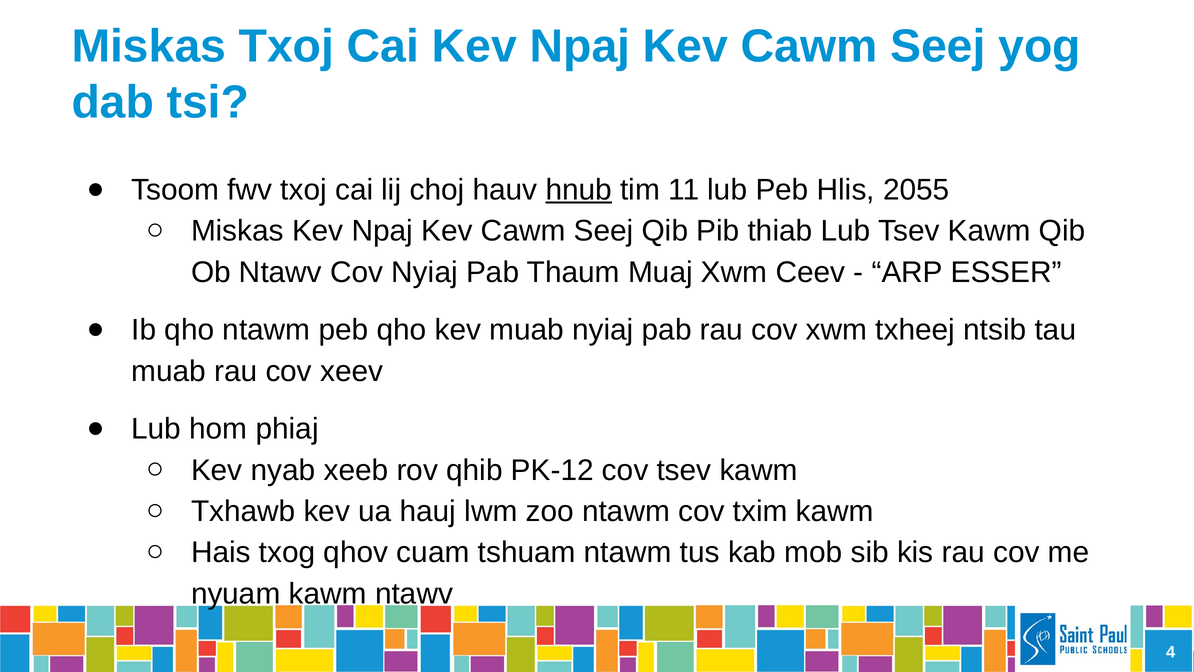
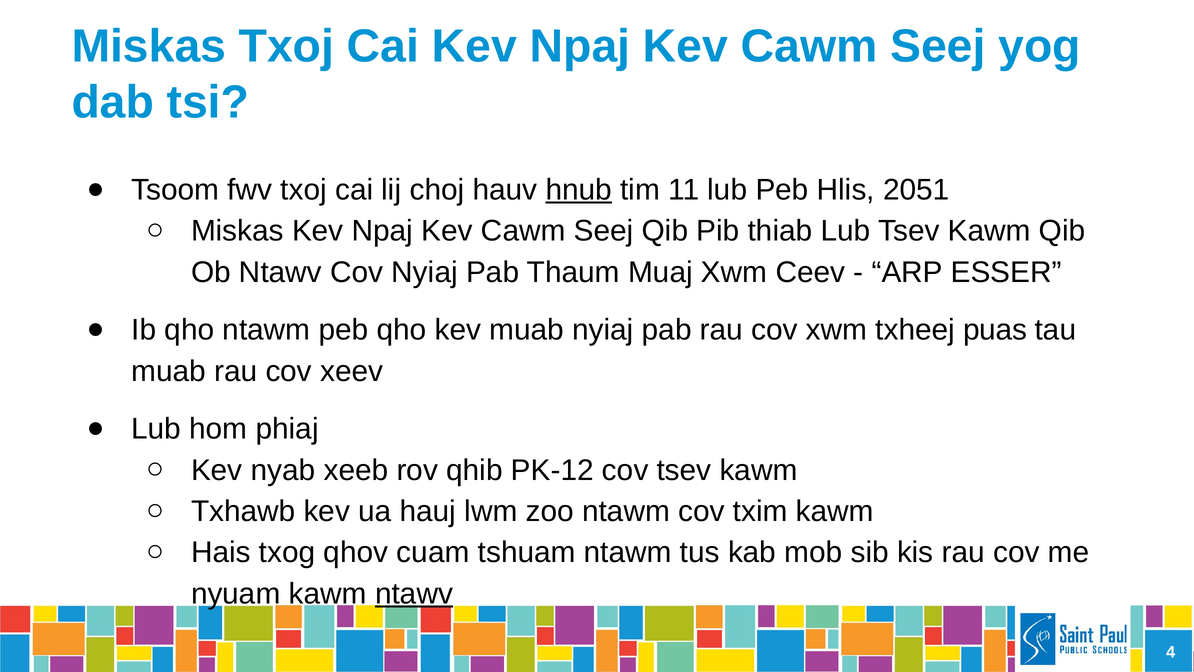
2055: 2055 -> 2051 (916, 190)
ntsib: ntsib -> puas (995, 330)
ntawv underline: none -> present (414, 593)
